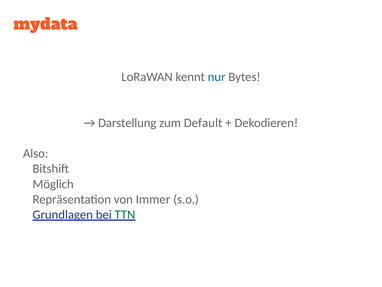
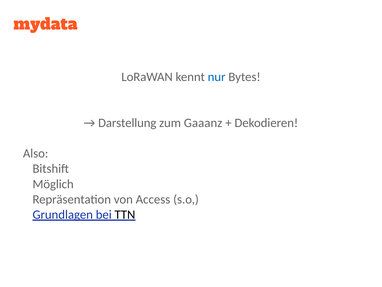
Default: Default -> Gaaanz (203, 123)
Immer: Immer -> Access (153, 199)
TTN colour: green -> black (125, 214)
